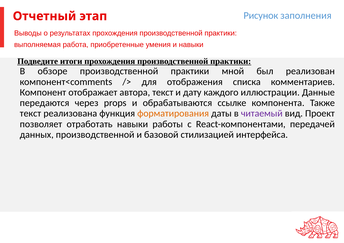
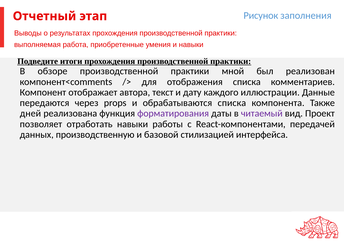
обрабатываются ссылке: ссылке -> списка (232, 103)
текст: текст -> дней (30, 114)
форматирования colour: orange -> purple (173, 114)
данных производственной: производственной -> производственную (95, 135)
